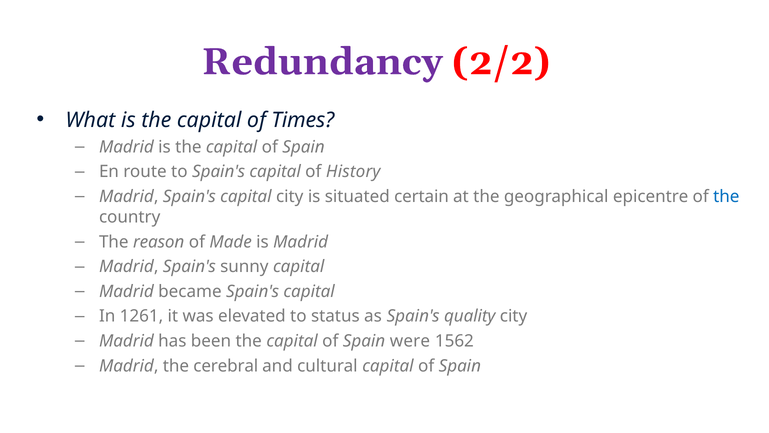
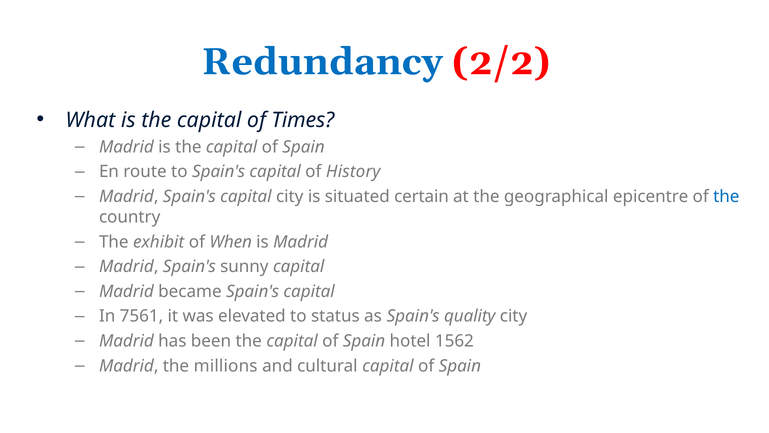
Redundancy colour: purple -> blue (322, 62)
reason: reason -> exhibit (159, 242)
Made: Made -> When (231, 242)
1261: 1261 -> 7561 (141, 316)
were: were -> hotel (410, 341)
cerebral: cerebral -> millions (226, 366)
